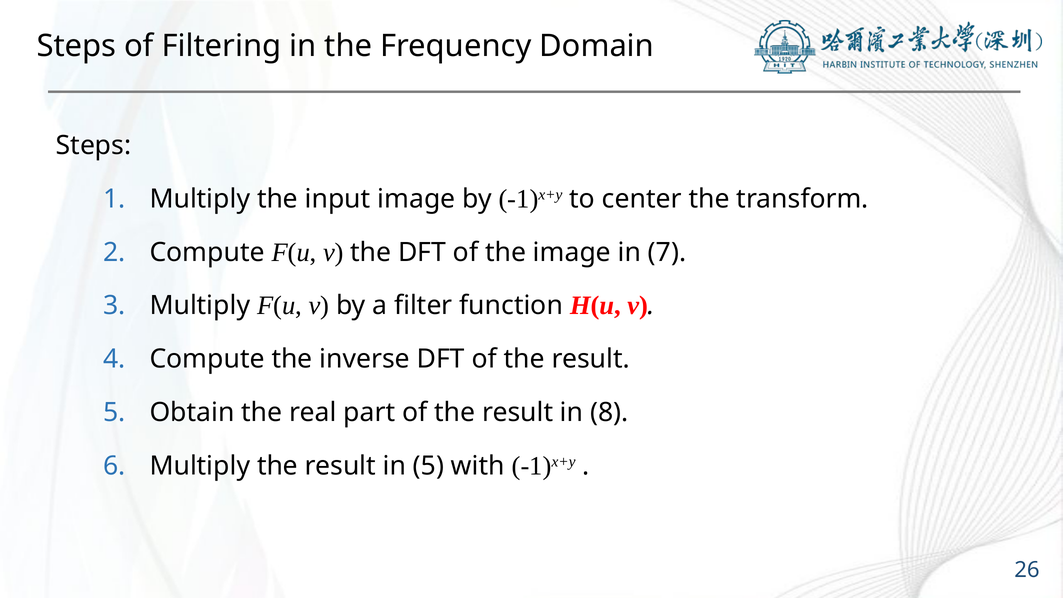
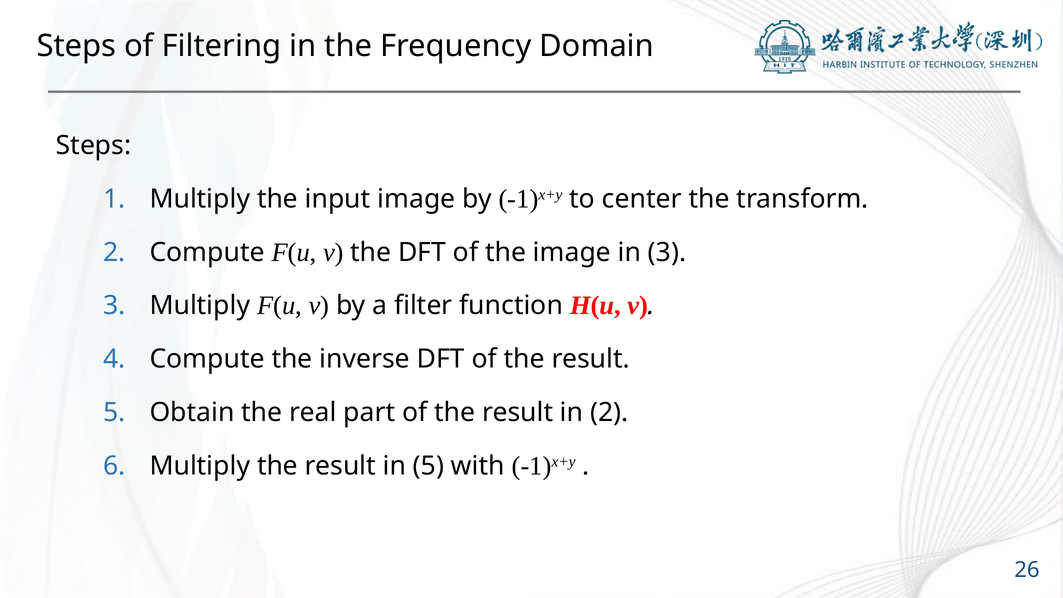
in 7: 7 -> 3 (667, 252)
in 8: 8 -> 2 (609, 412)
